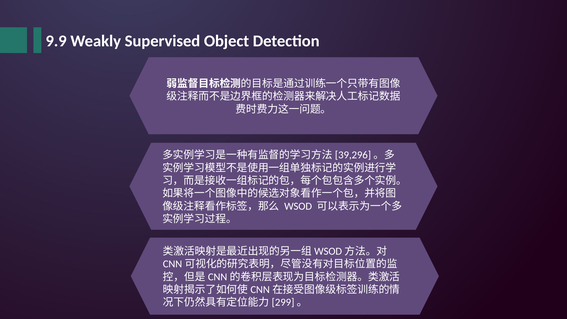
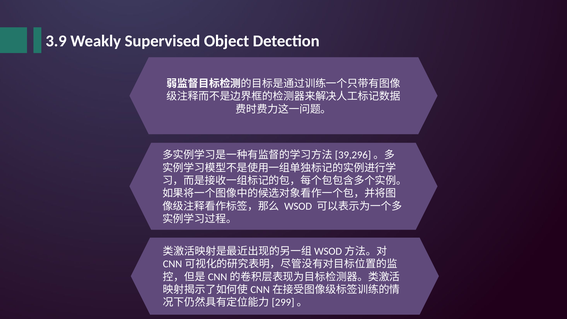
9.9: 9.9 -> 3.9 (56, 41)
